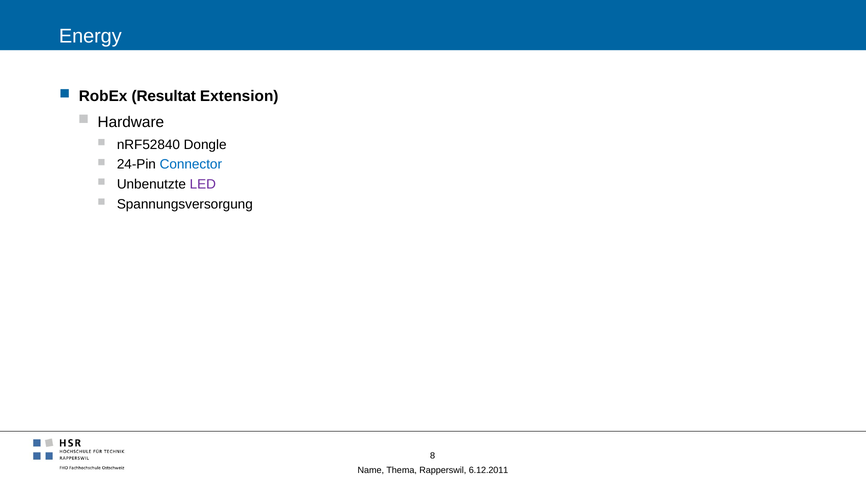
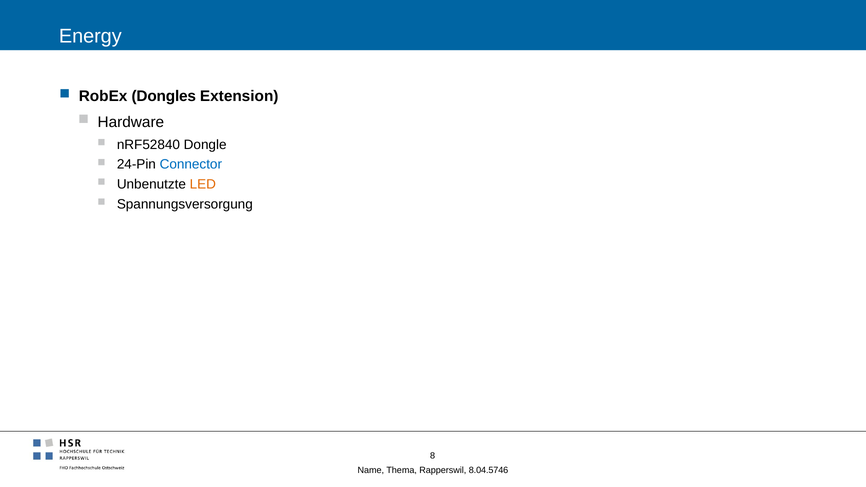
Resultat: Resultat -> Dongles (164, 96)
LED colour: purple -> orange (203, 184)
6.12.2011: 6.12.2011 -> 8.04.5746 (489, 470)
